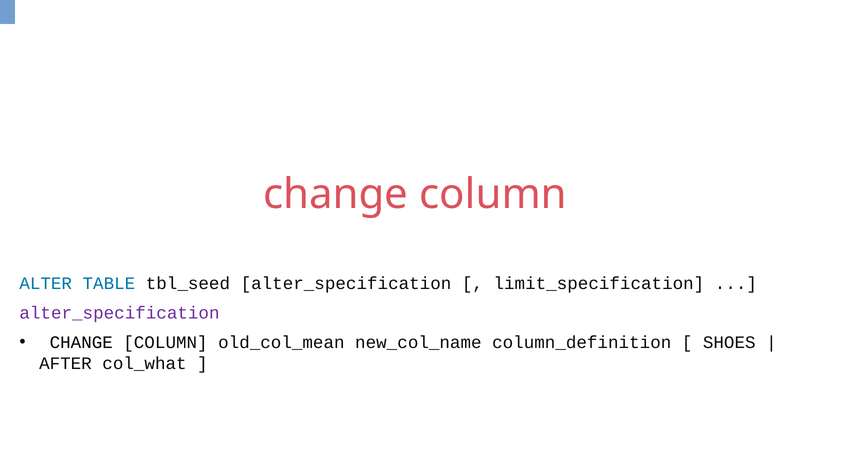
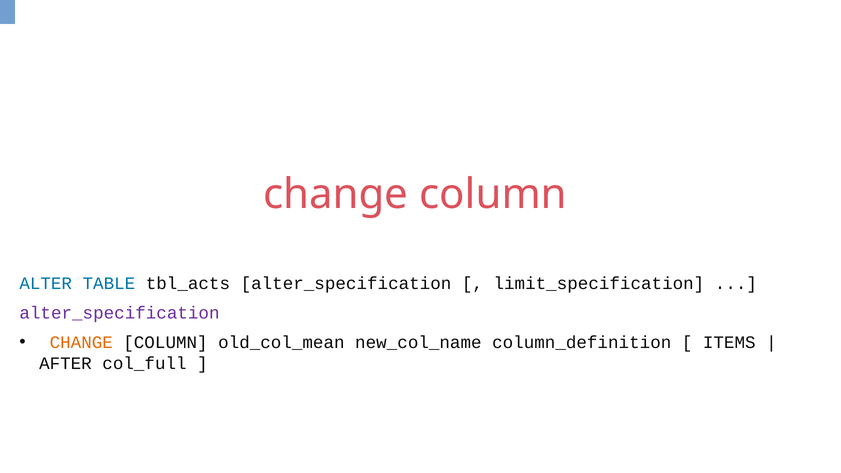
tbl_seed: tbl_seed -> tbl_acts (188, 284)
CHANGE colour: black -> orange (81, 342)
SHOES: SHOES -> ITEMS (729, 342)
col_what: col_what -> col_full (144, 363)
